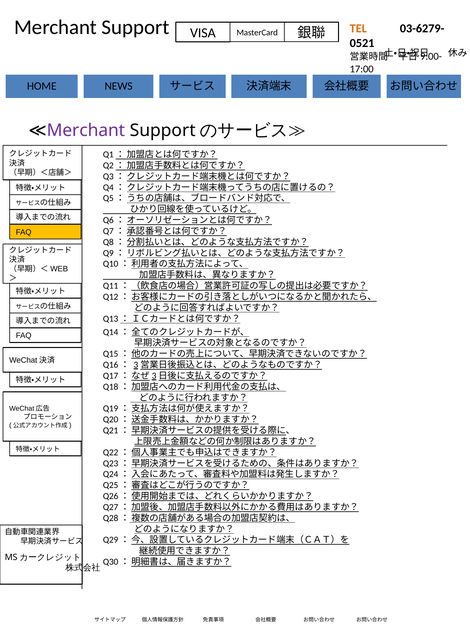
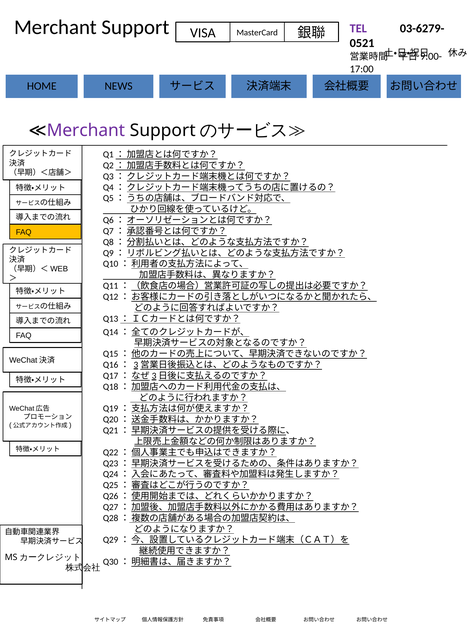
TEL colour: orange -> purple (358, 28)
